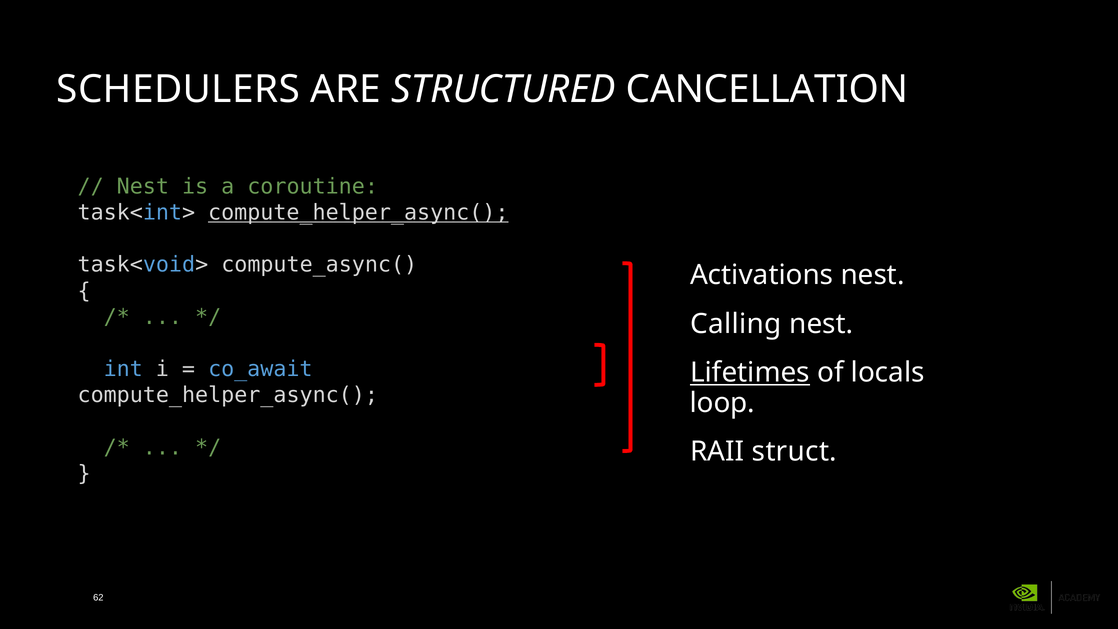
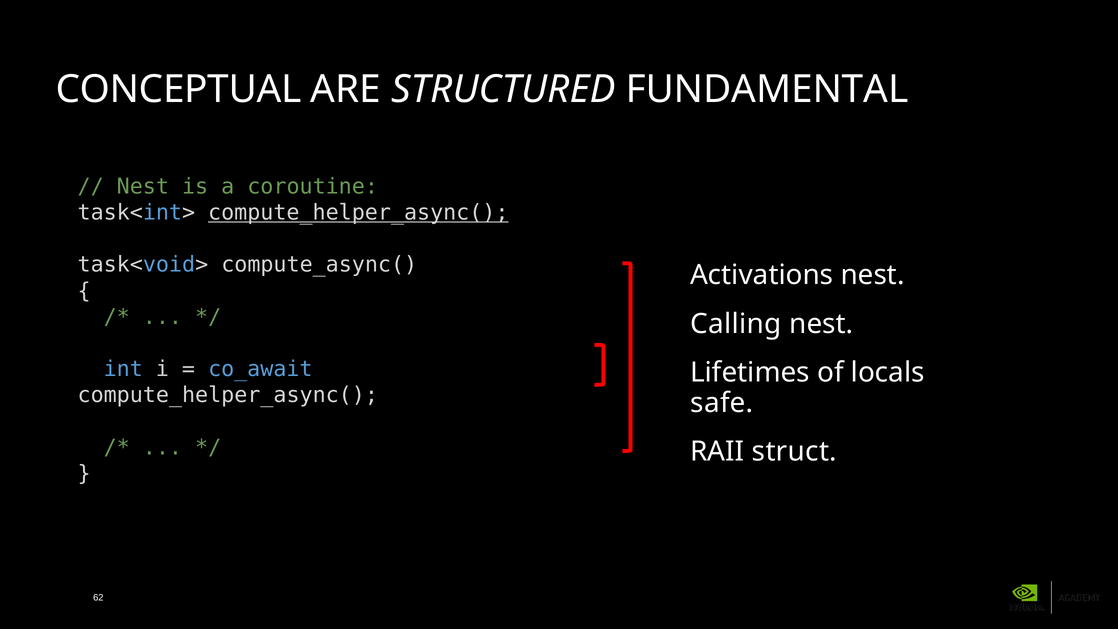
SCHEDULERS: SCHEDULERS -> CONCEPTUAL (179, 89)
CANCELLATION: CANCELLATION -> FUNDAMENTAL (767, 89)
Lifetimes underline: present -> none (750, 373)
loop: loop -> safe (722, 403)
